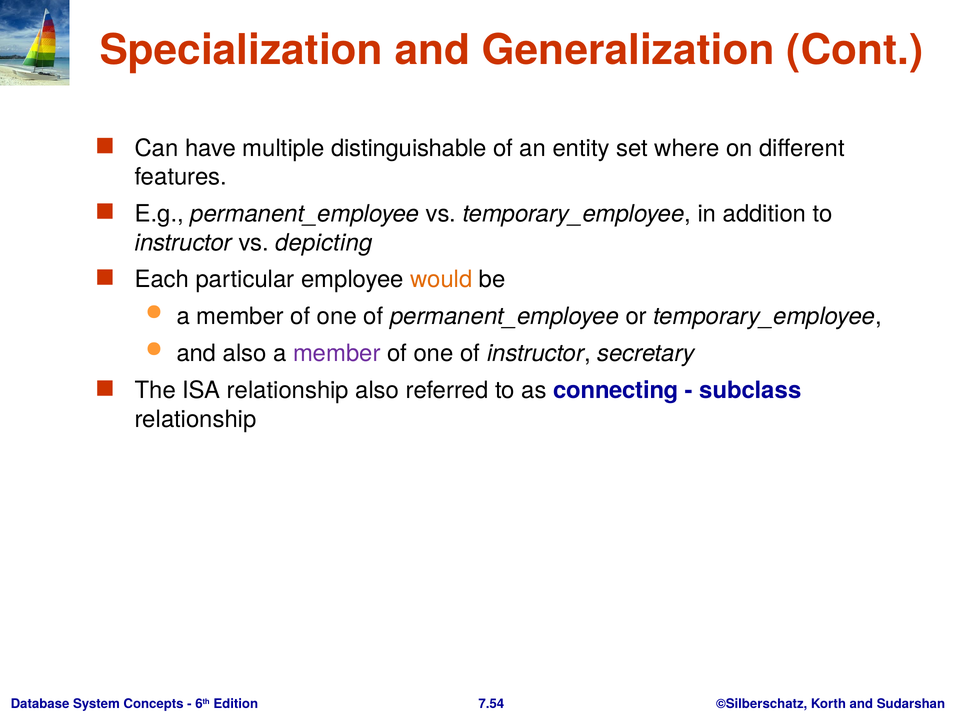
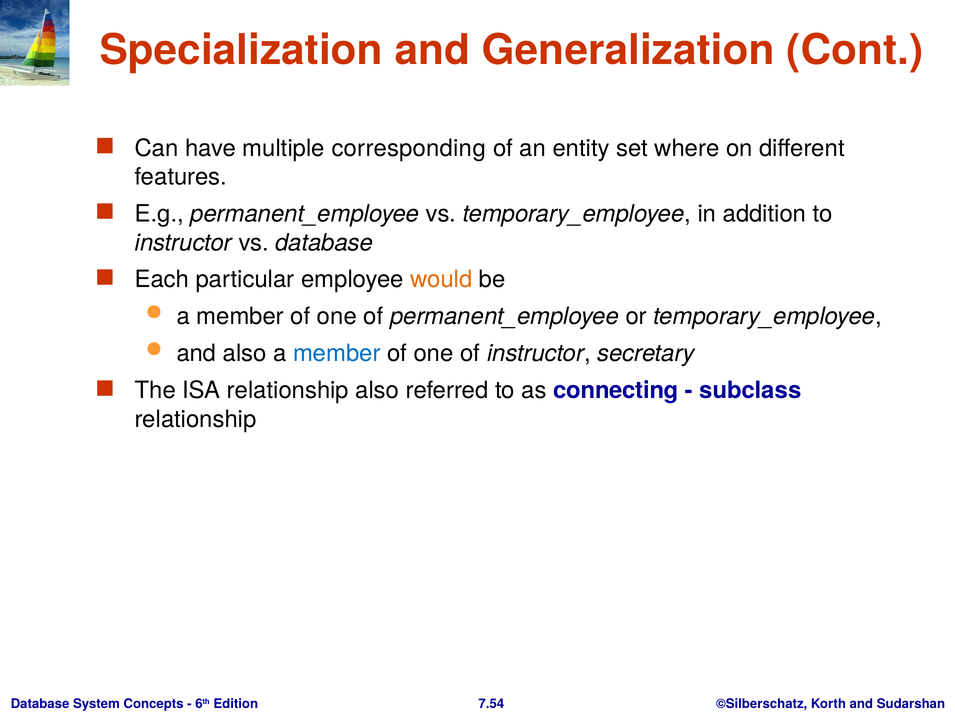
distinguishable: distinguishable -> corresponding (409, 148)
vs depicting: depicting -> database (324, 243)
member colour: purple -> blue (337, 354)
